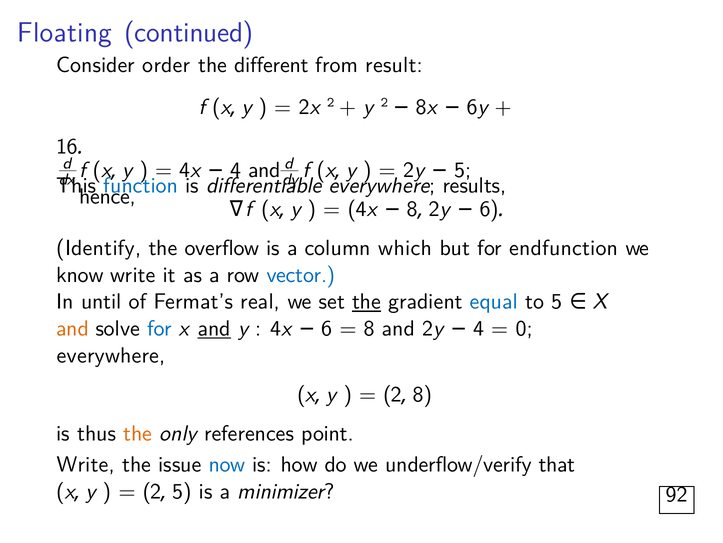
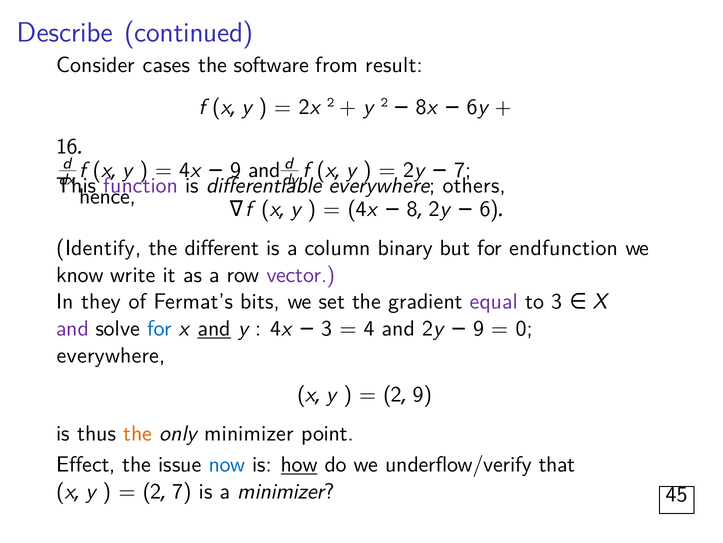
Floating: Floating -> Describe (65, 33)
order: order -> cases (166, 65)
different: different -> software (271, 65)
4: 4 -> 9 (236, 170)
5: 5 -> 7 (463, 170)
function colour: blue -> purple (141, 185)
results: results -> others (474, 185)
overflow: overflow -> different (222, 248)
which: which -> binary (405, 248)
vector colour: blue -> purple (301, 275)
until: until -> they (101, 302)
real: real -> bits (260, 302)
the underline: present -> none (367, 302)
equal colour: blue -> purple (494, 302)
to 5: 5 -> 3 (557, 302)
and colour: orange -> purple (73, 328)
6: 6 -> 3 (327, 328)
8: 8 -> 4 (369, 328)
4: 4 -> 9 (479, 328)
2 8: 8 -> 9 (422, 394)
only references: references -> minimizer (249, 433)
Write: Write -> Effect (86, 464)
how underline: none -> present (299, 464)
2 5: 5 -> 7 (182, 491)
92: 92 -> 45 (677, 494)
